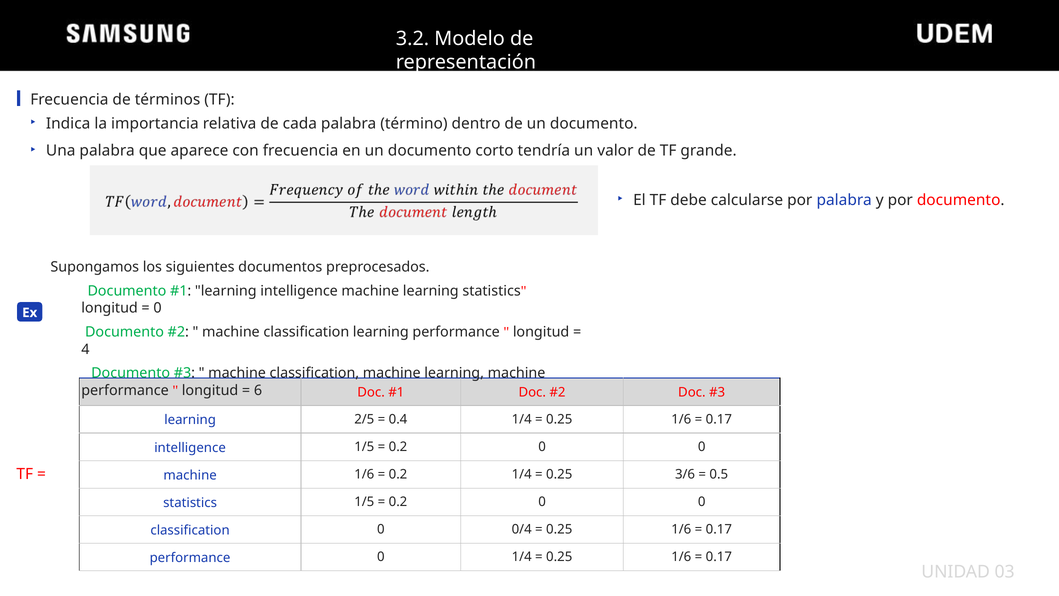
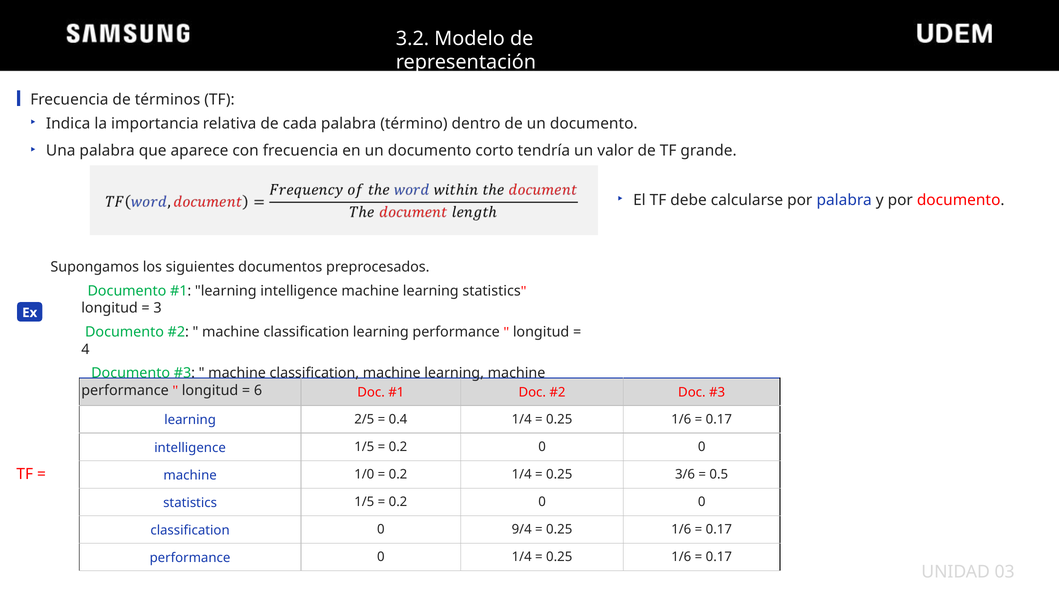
0: 0 -> 3 (157, 308)
machine 1/6: 1/6 -> 1/0 (364, 474)
0/4: 0/4 -> 9/4 (522, 529)
